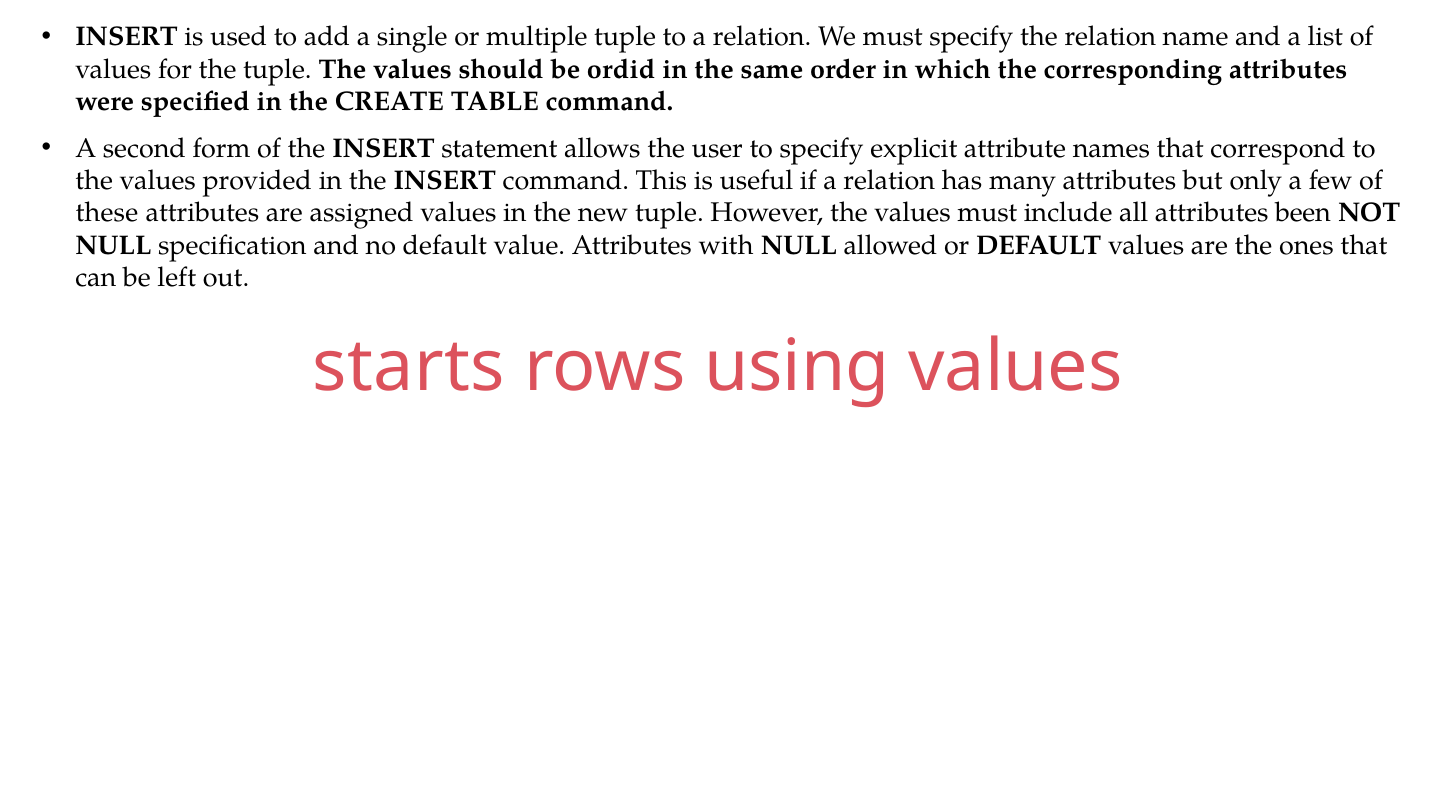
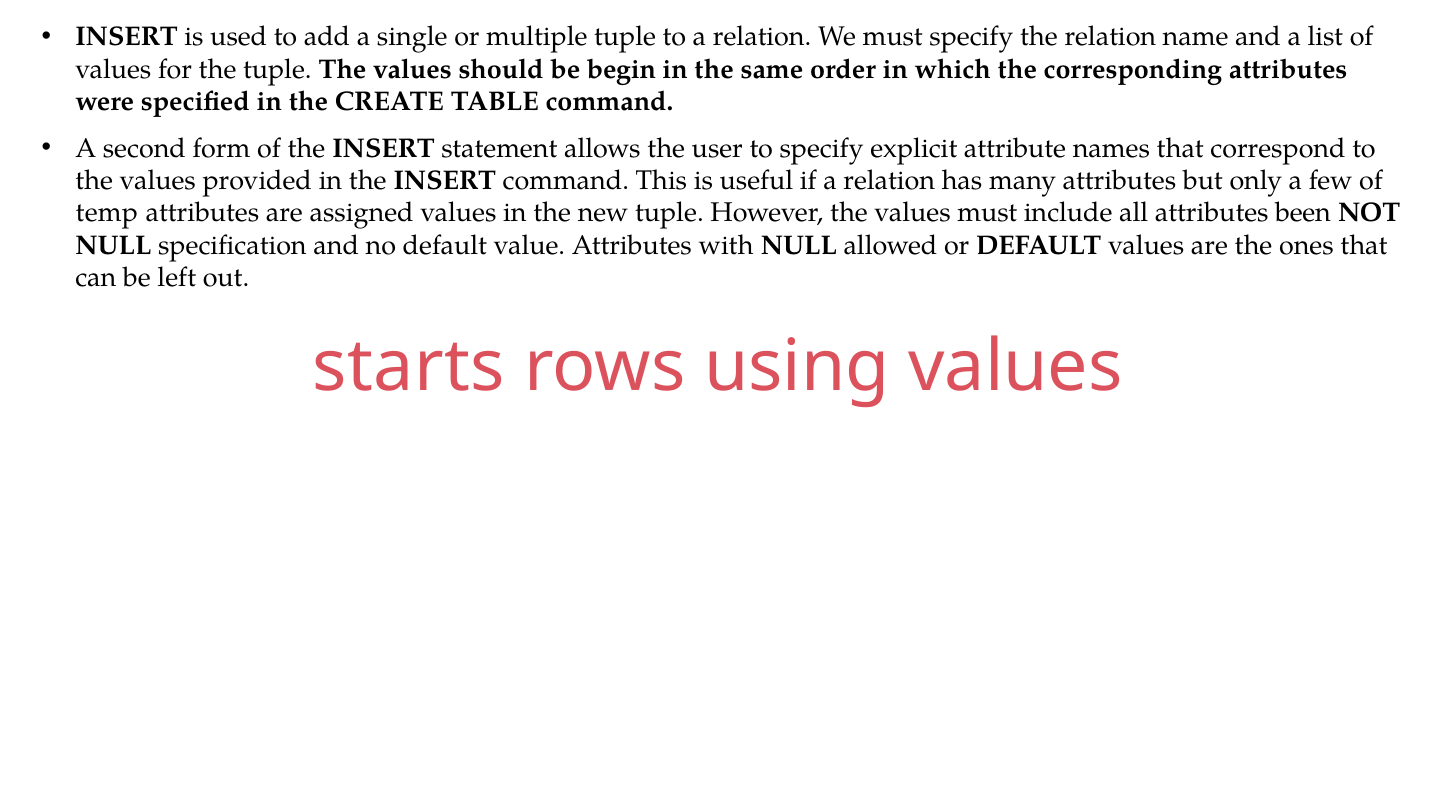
ordid: ordid -> begin (621, 69)
these: these -> temp (107, 213)
